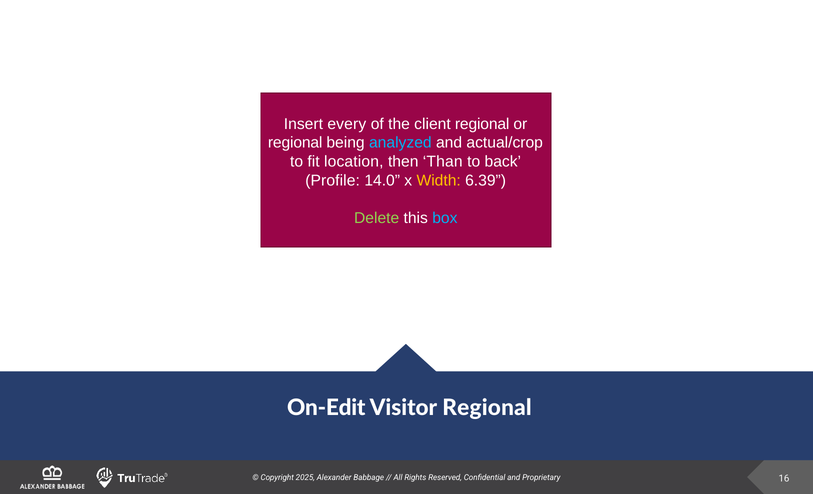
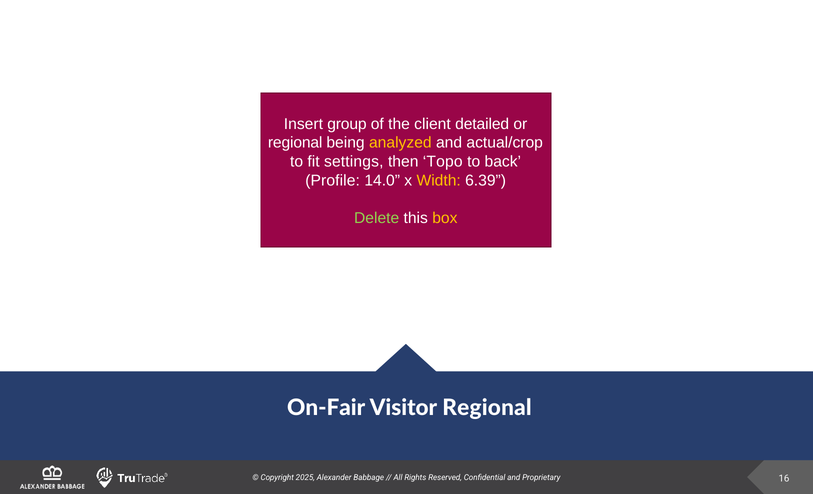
every: every -> group (347, 124)
client regional: regional -> detailed (482, 124)
analyzed colour: light blue -> yellow (400, 143)
location: location -> settings (354, 162)
Than: Than -> Topo (443, 162)
box colour: light blue -> yellow (445, 218)
On-Edit: On-Edit -> On-Fair (326, 407)
